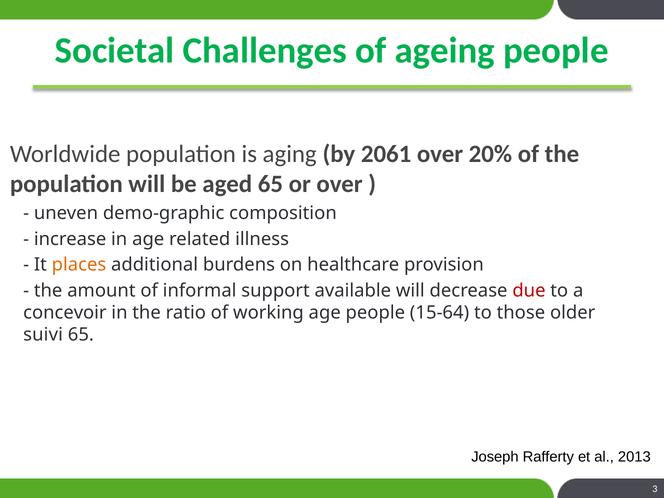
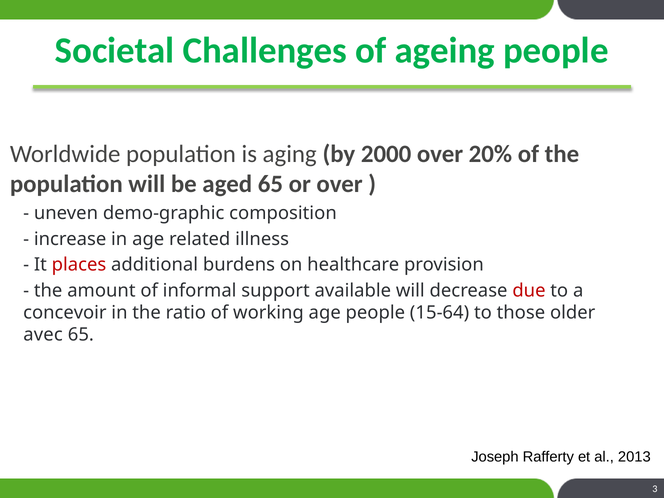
2061: 2061 -> 2000 (386, 154)
places colour: orange -> red (79, 265)
suivi: suivi -> avec (43, 335)
